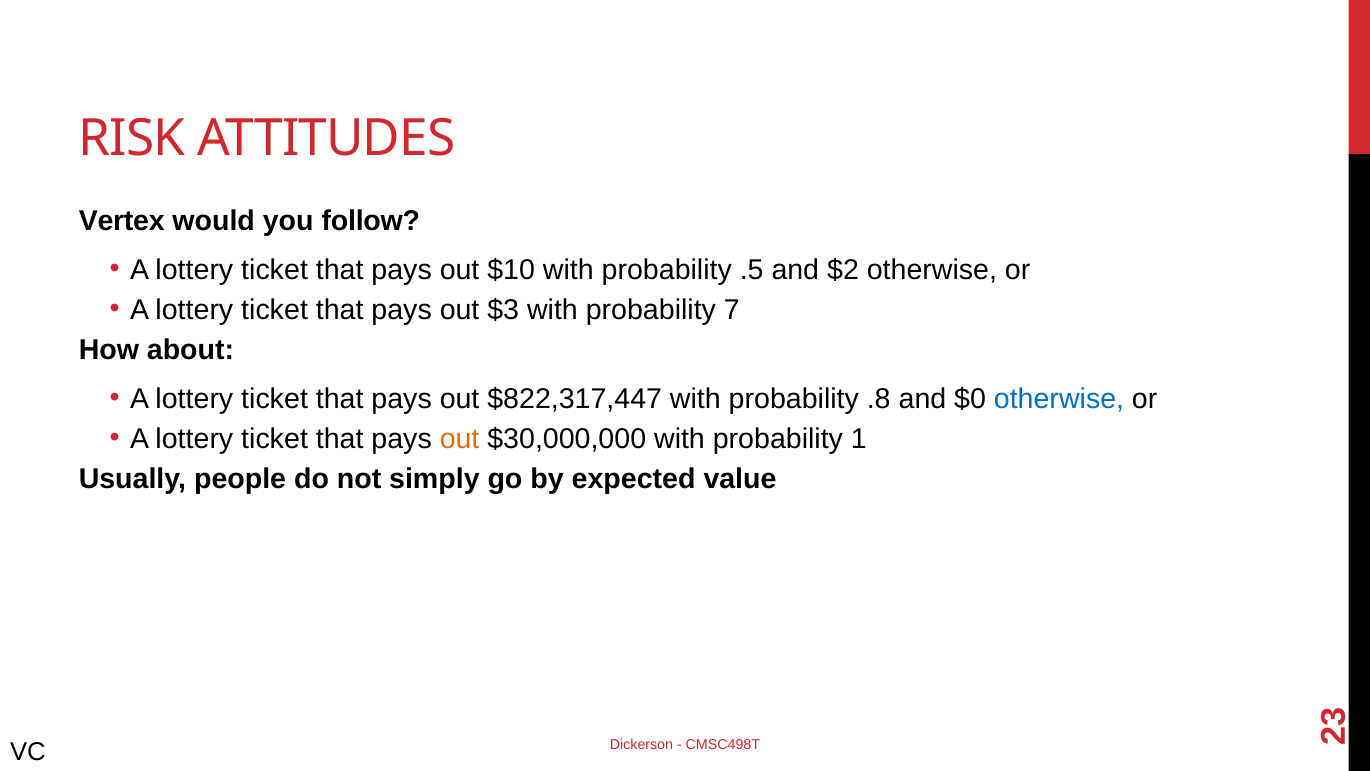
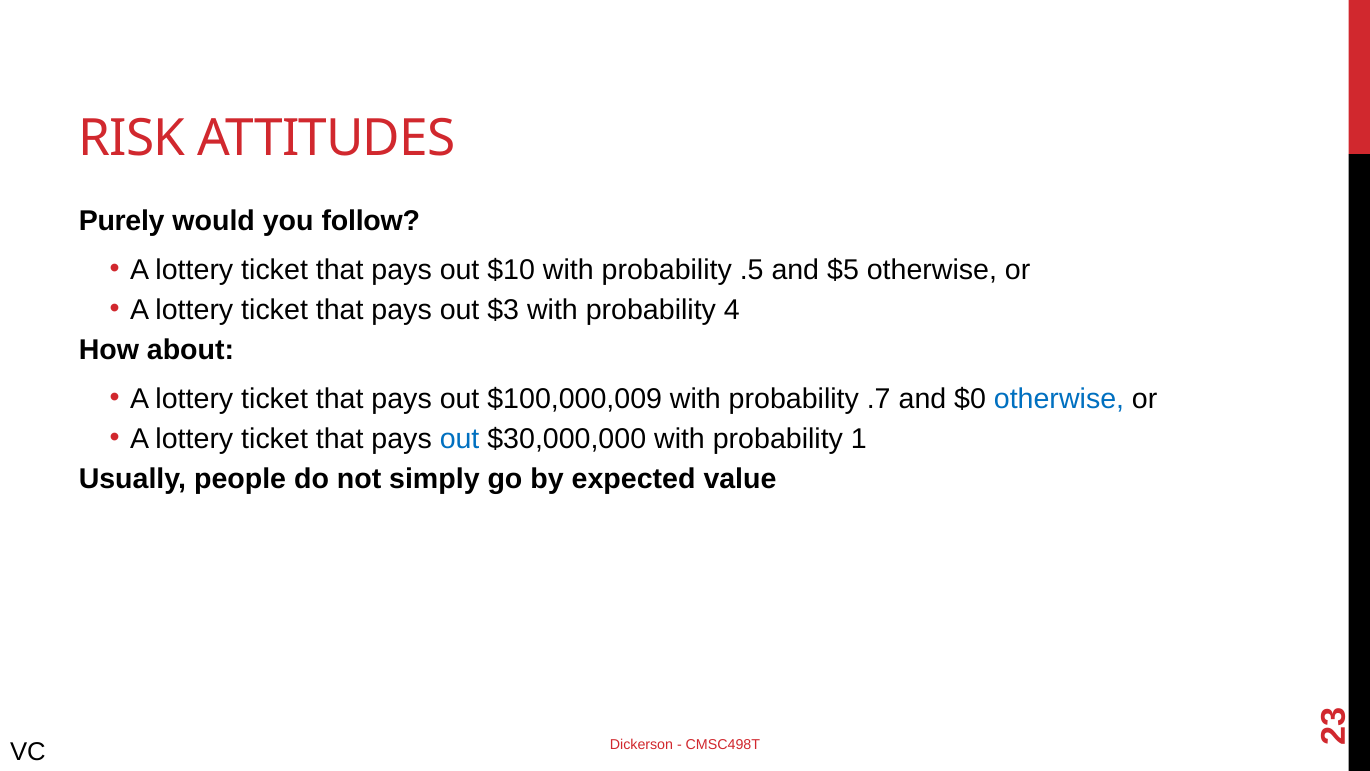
Vertex: Vertex -> Purely (122, 221)
$2: $2 -> $5 (843, 270)
7: 7 -> 4 (732, 310)
$822,317,447: $822,317,447 -> $100,000,009 (575, 398)
.8: .8 -> .7 (879, 398)
out colour: orange -> blue (460, 438)
